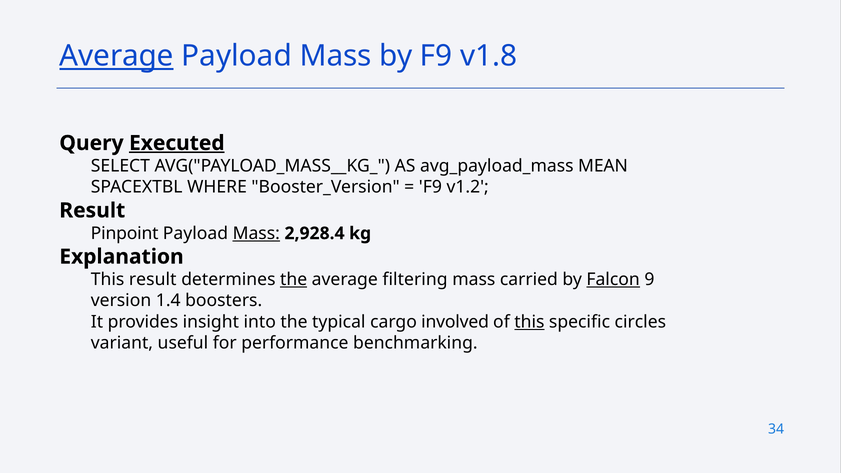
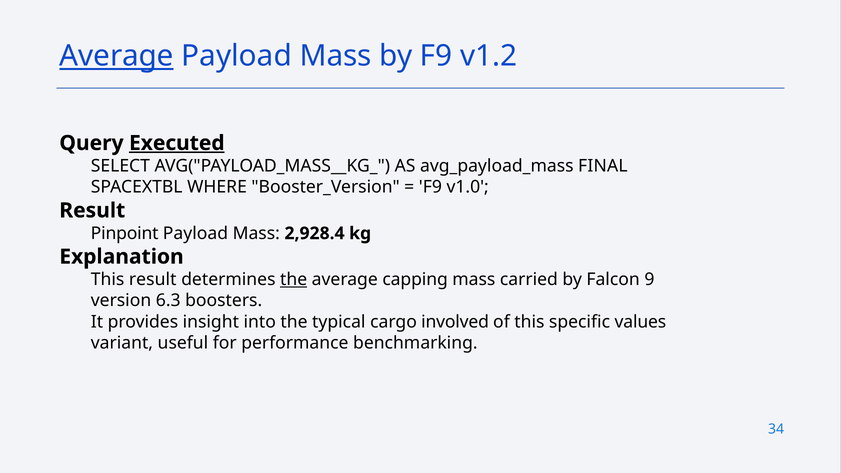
v1.8: v1.8 -> v1.2 (489, 56)
MEAN: MEAN -> FINAL (603, 166)
v1.2: v1.2 -> v1.0 (468, 187)
Mass underline: present -> none (256, 233)
filtering: filtering -> capping (415, 280)
Falcon underline: present -> none (613, 280)
1.4: 1.4 -> 6.3 (168, 301)
this underline: present -> none (529, 322)
circles: circles -> values (640, 322)
